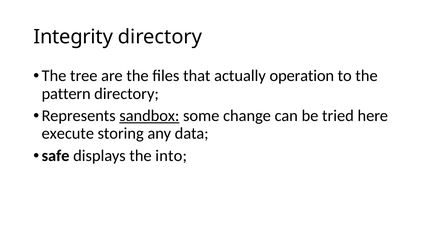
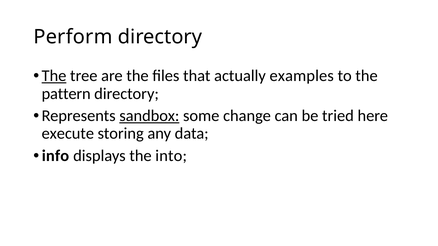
Integrity: Integrity -> Perform (73, 37)
The underline: none -> present (54, 76)
operation: operation -> examples (302, 76)
safe: safe -> info (55, 156)
